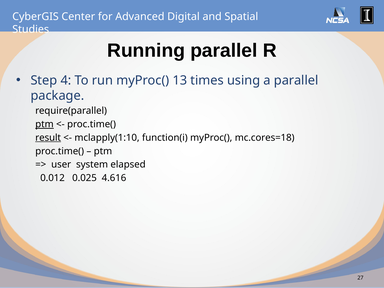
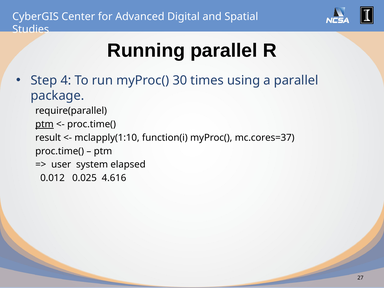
13: 13 -> 30 (180, 80)
result underline: present -> none (48, 138)
mc.cores=18: mc.cores=18 -> mc.cores=37 (265, 138)
